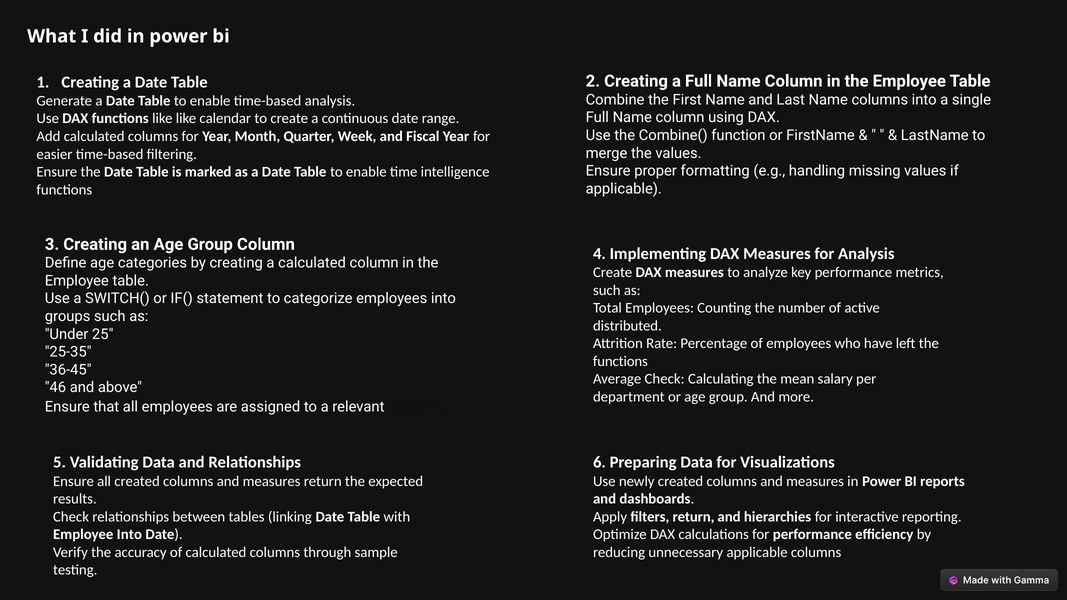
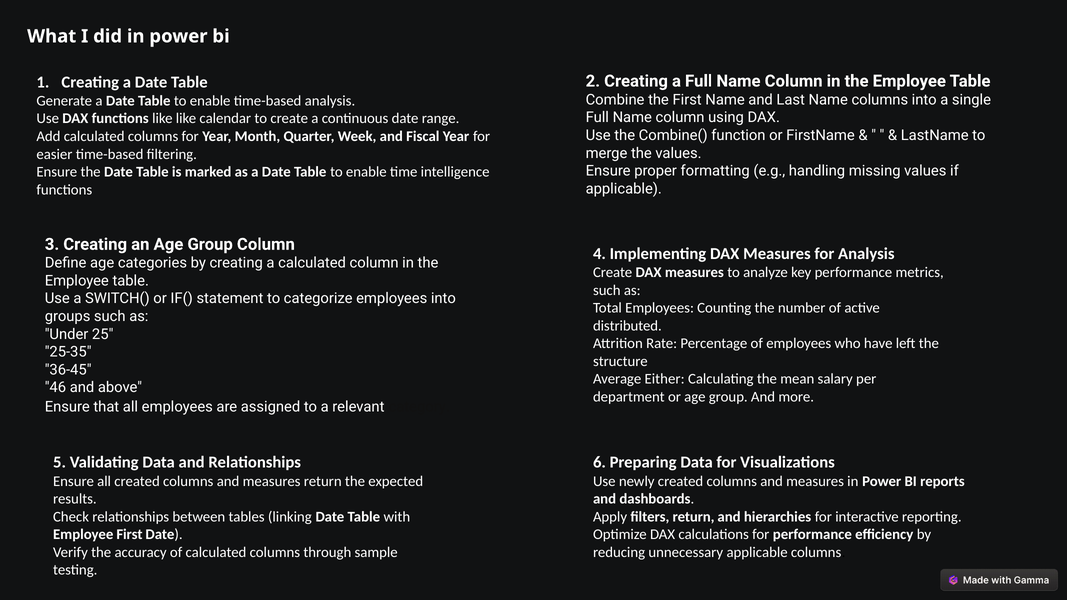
functions: functions -> structure (620, 361)
Average Check: Check -> Either (665, 379)
Employee Into: Into -> First (130, 535)
